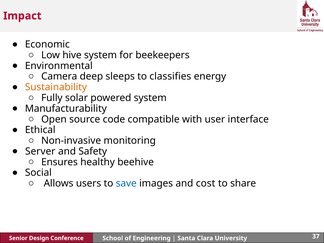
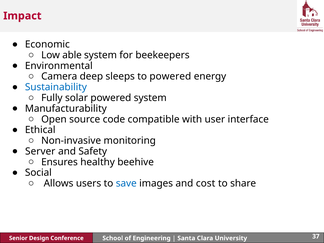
hive: hive -> able (72, 55)
to classifies: classifies -> powered (170, 76)
Sustainability colour: orange -> blue (56, 87)
